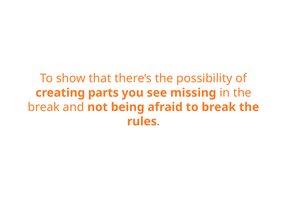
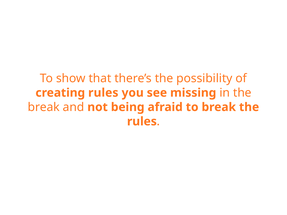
creating parts: parts -> rules (103, 93)
